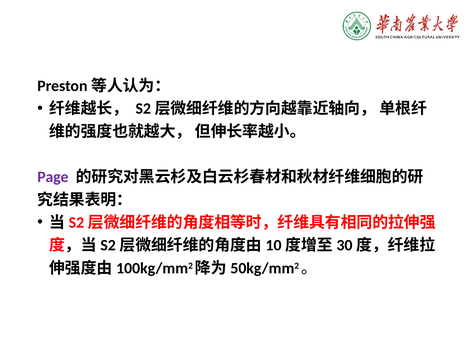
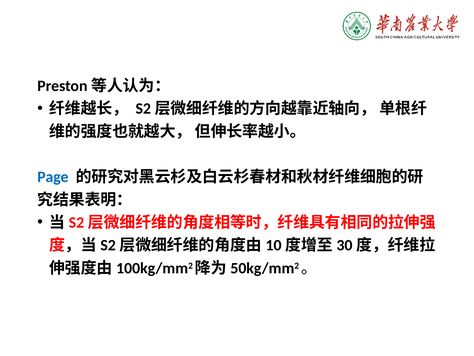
Page colour: purple -> blue (53, 177)
